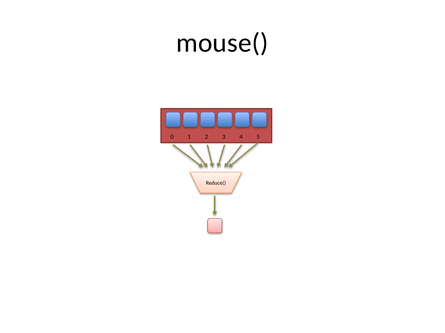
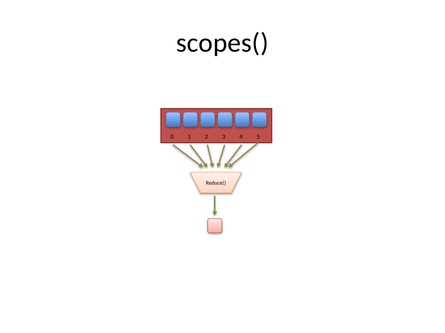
mouse(: mouse( -> scopes( (222, 43)
